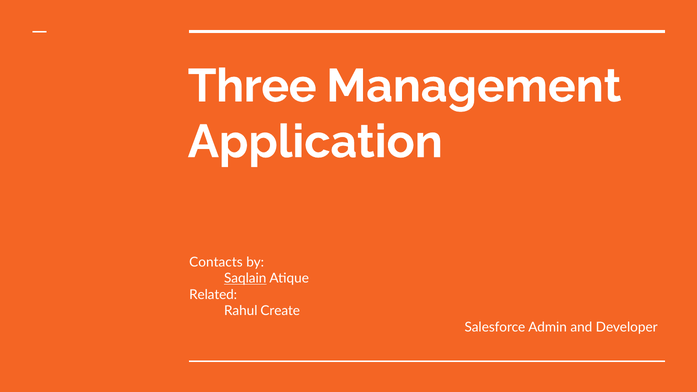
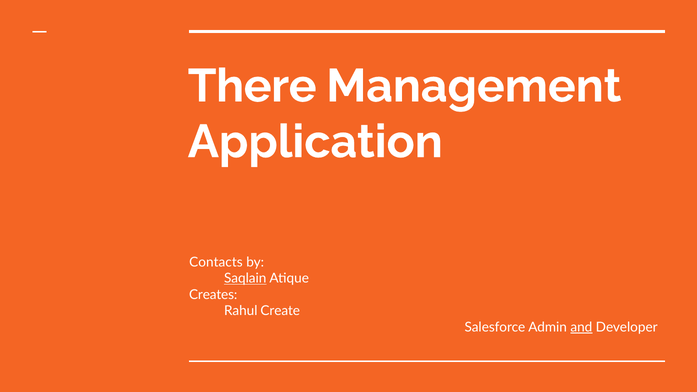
Three: Three -> There (252, 86)
Related: Related -> Creates (213, 295)
and underline: none -> present (581, 327)
